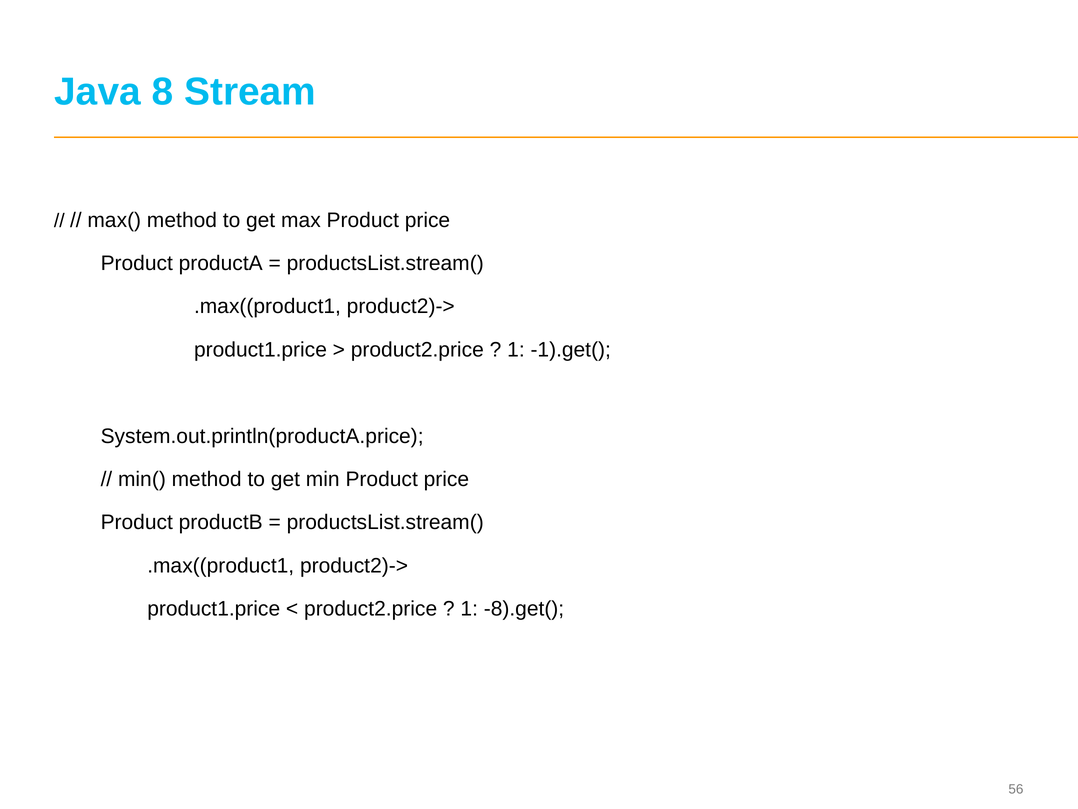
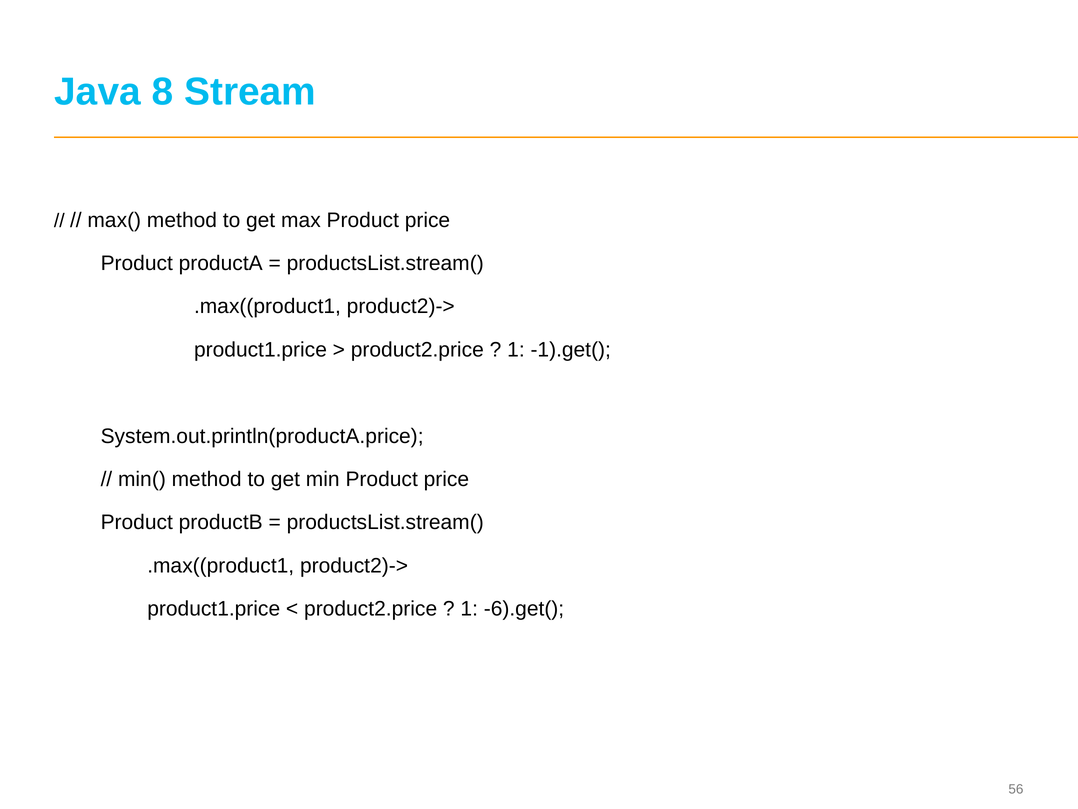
-8).get(: -8).get( -> -6).get( (524, 609)
